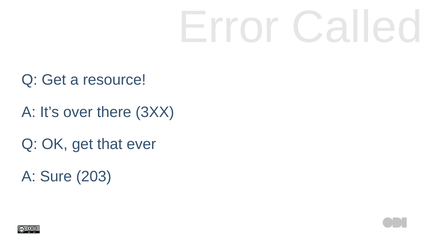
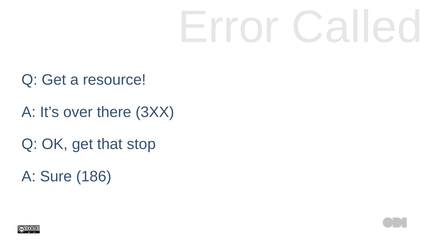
ever: ever -> stop (141, 144)
203: 203 -> 186 (94, 177)
